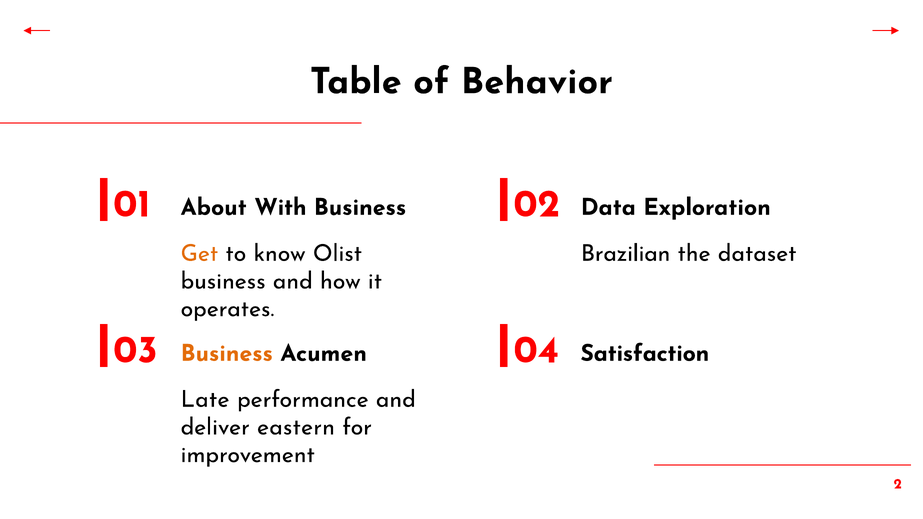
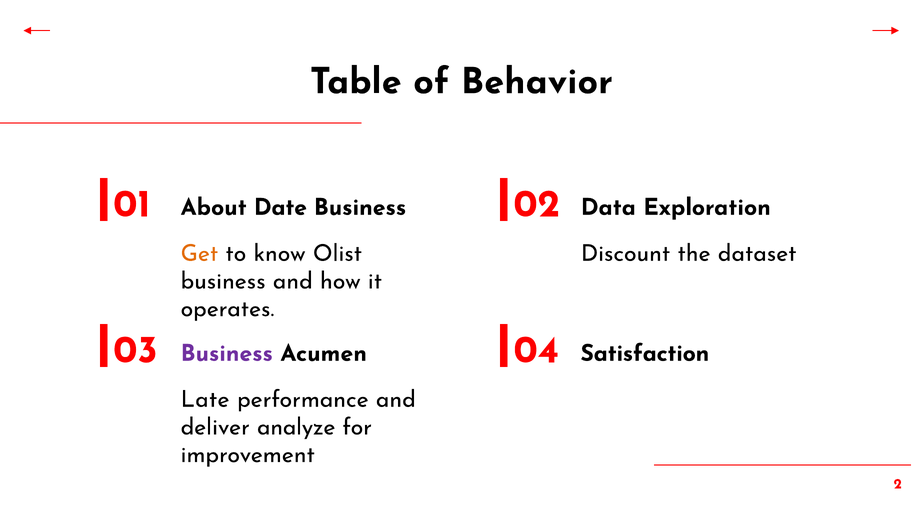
With: With -> Date (280, 207)
Brazilian: Brazilian -> Discount (625, 253)
Business colour: orange -> purple (227, 353)
eastern: eastern -> analyze (296, 427)
